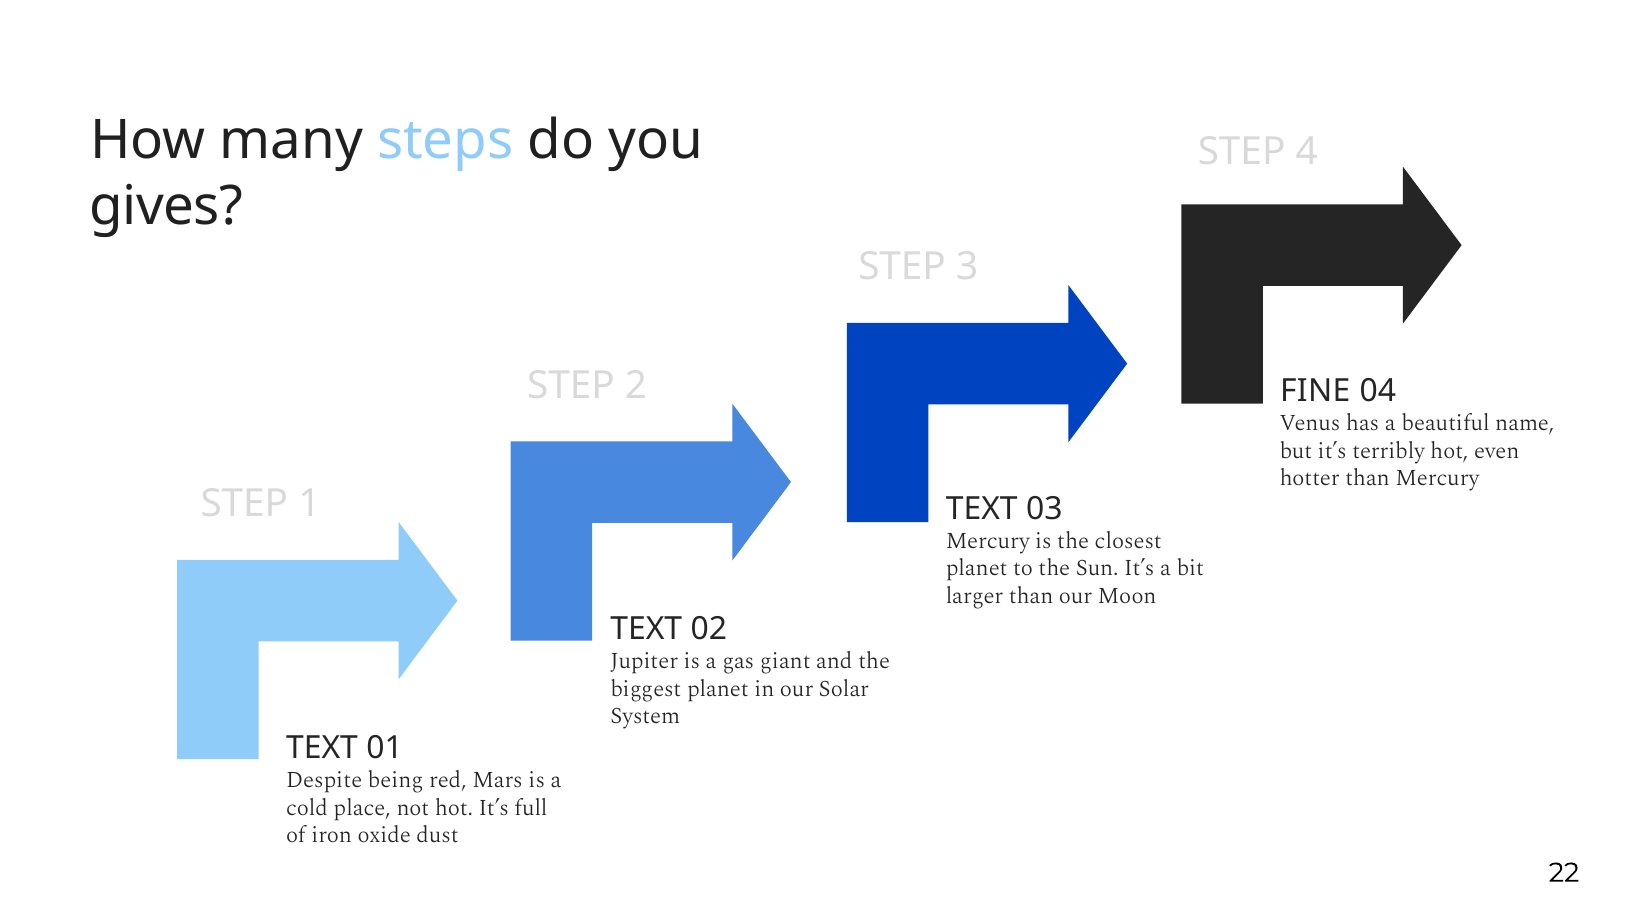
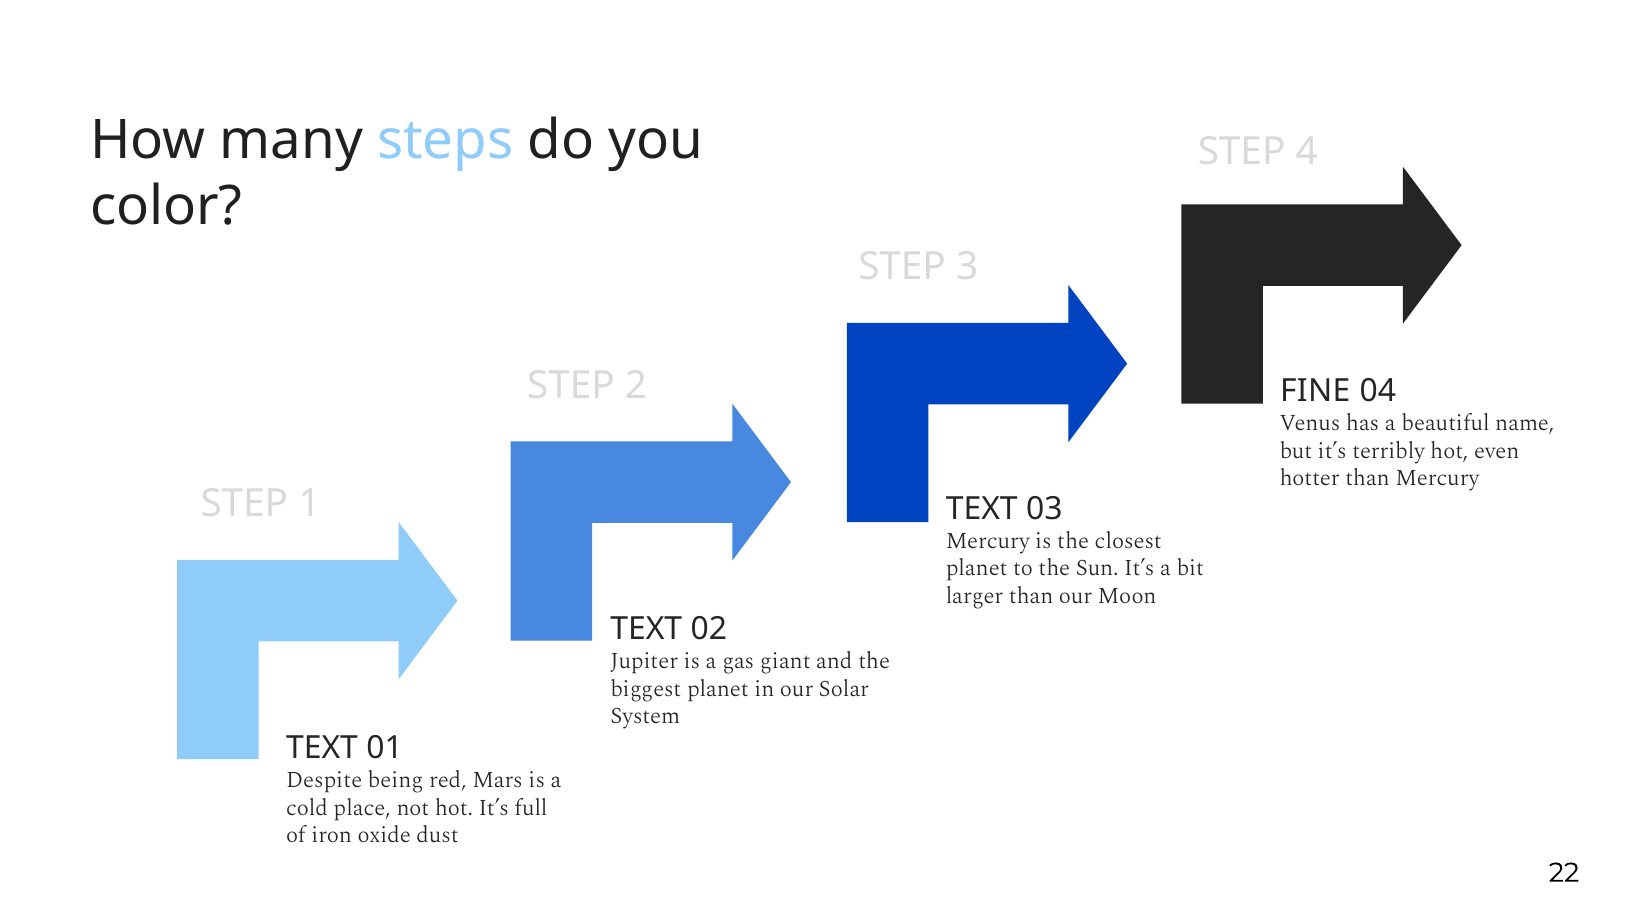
gives: gives -> color (166, 206)
